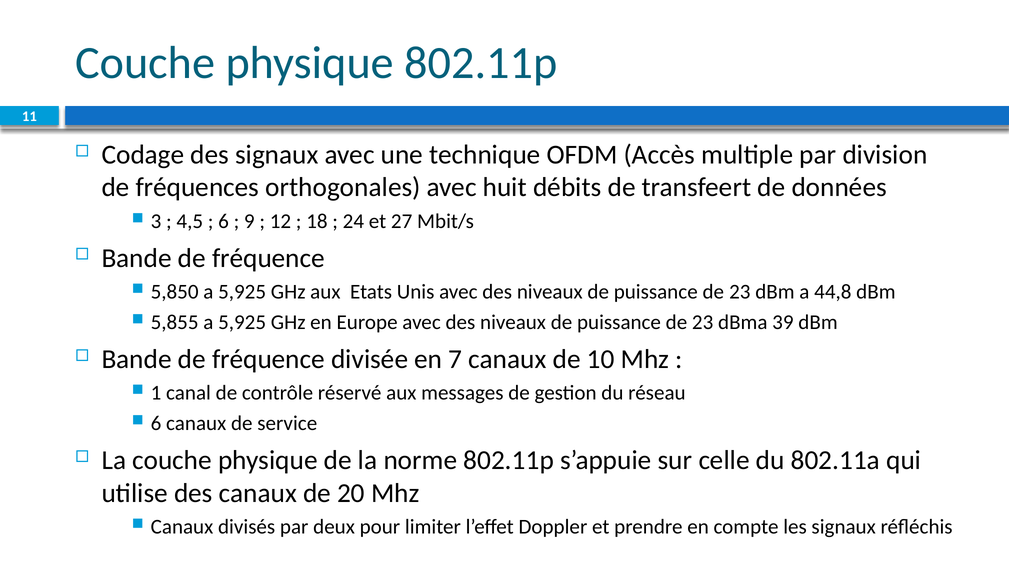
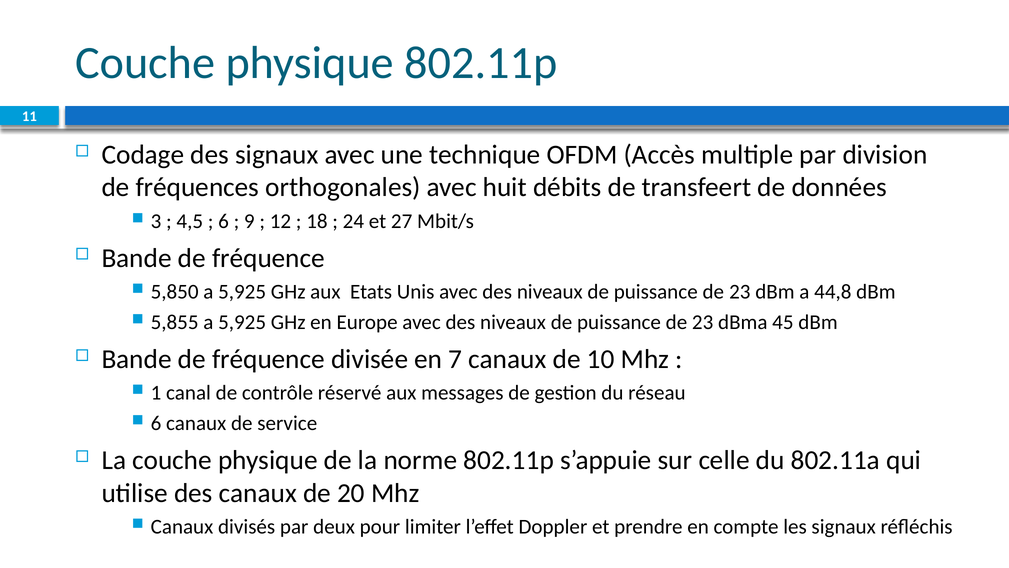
39: 39 -> 45 (783, 322)
